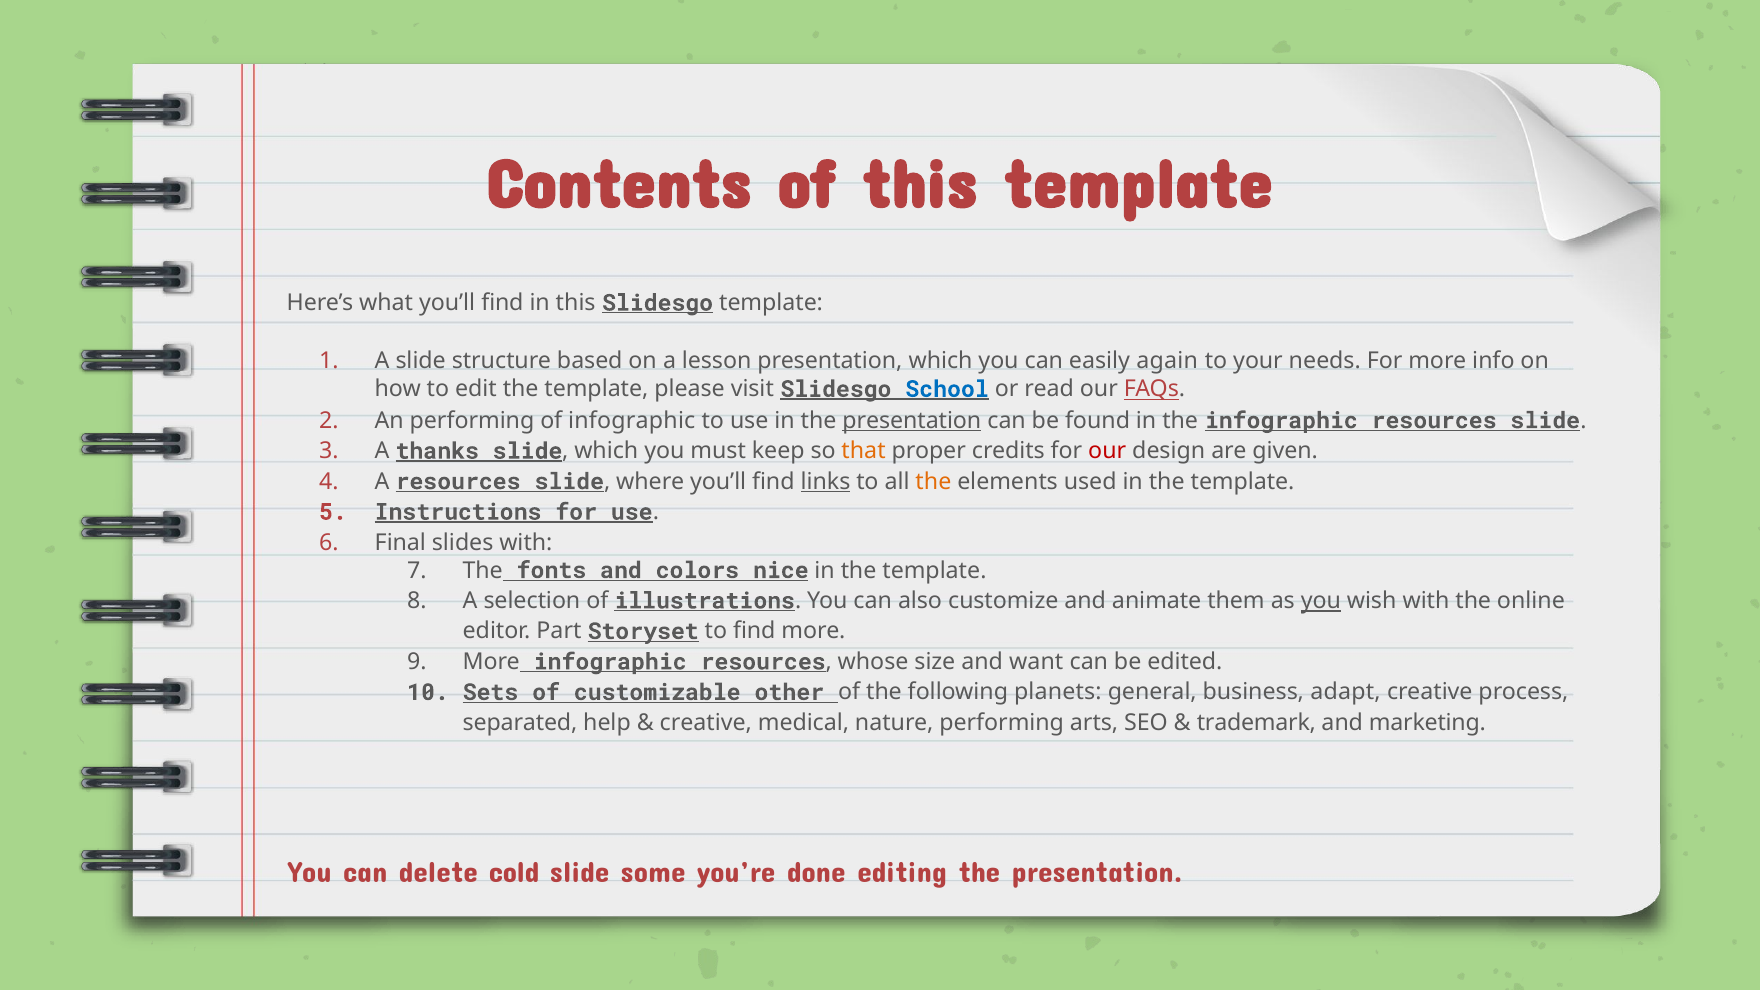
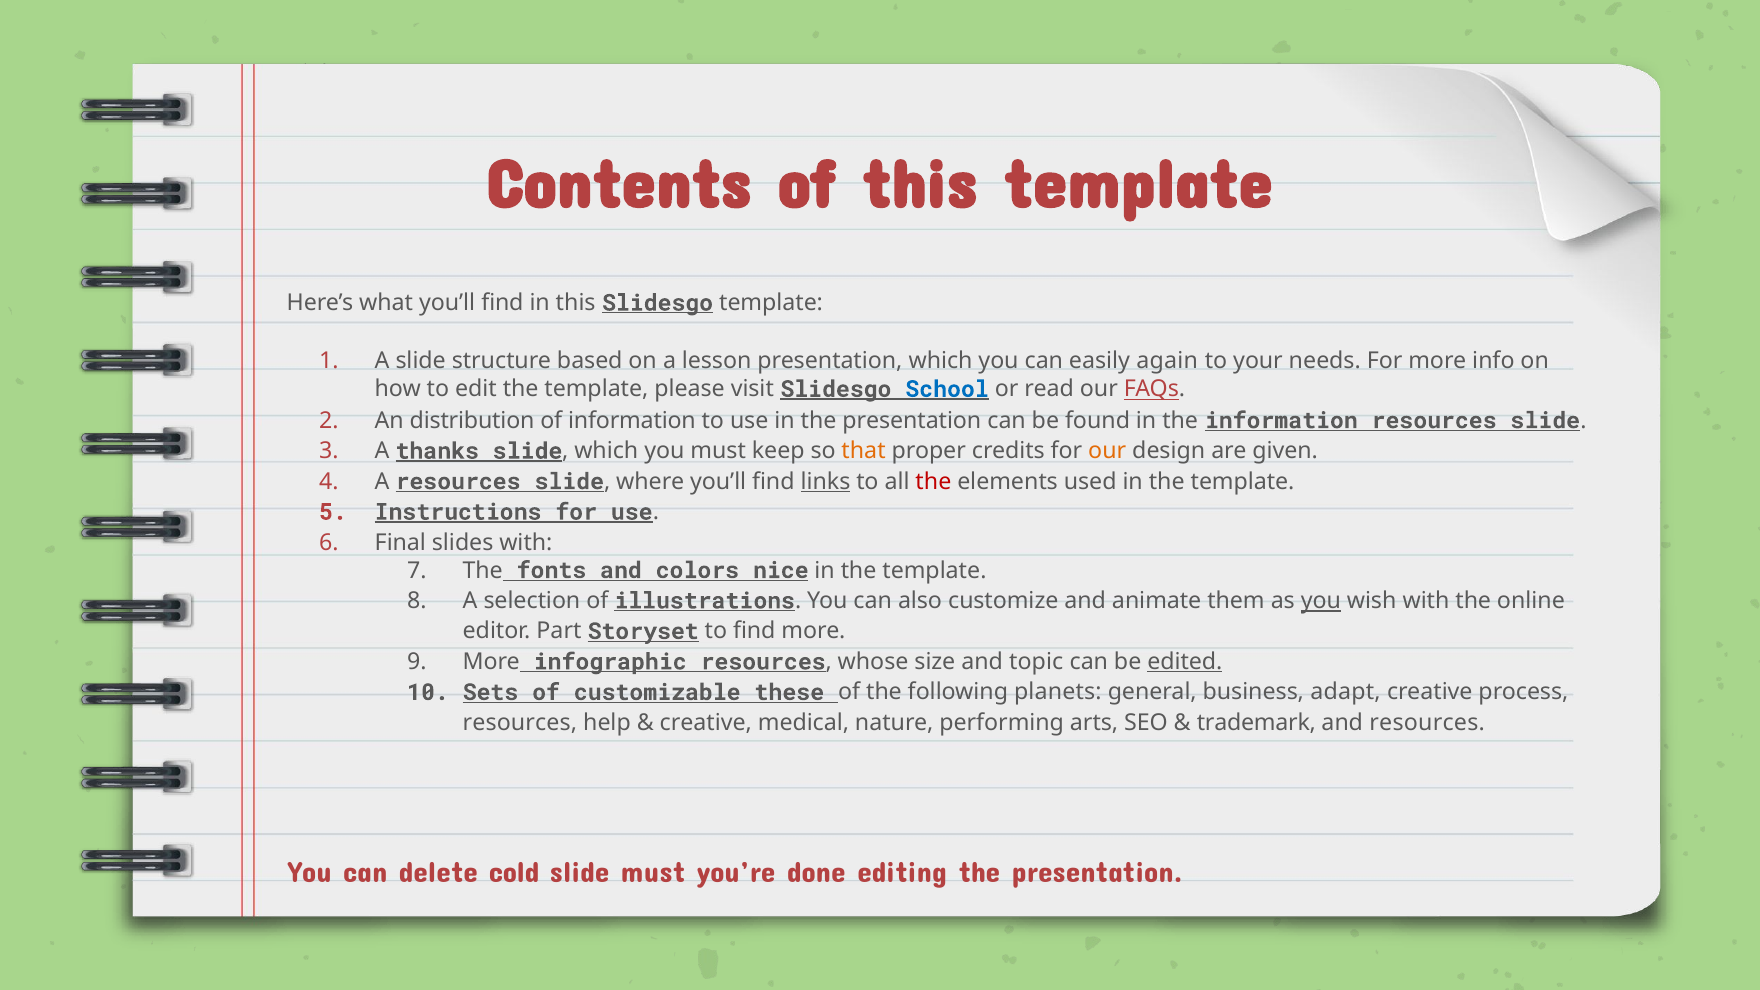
An performing: performing -> distribution (472, 421)
of infographic: infographic -> information (632, 421)
presentation underline: present -> none (912, 421)
the infographic: infographic -> information (1281, 421)
our colour: red -> orange (1107, 451)
the colour: orange -> red (933, 482)
want: want -> topic (1036, 662)
edited underline: none -> present (1185, 662)
other: other -> these (789, 692)
separated: separated -> resources (520, 723)
and marketing: marketing -> resources (1427, 723)
slide some: some -> must (653, 872)
